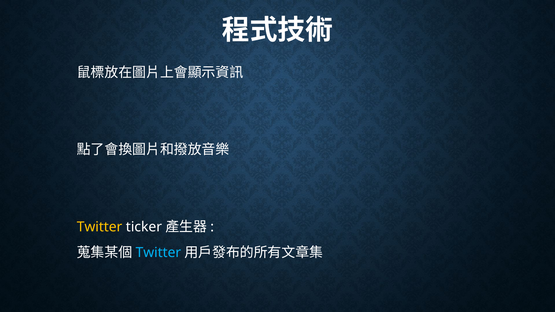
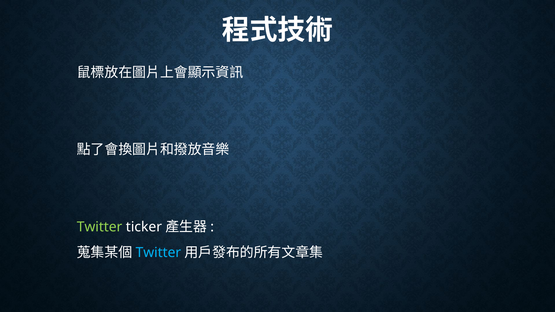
Twitter colour: yellow -> light green (100, 227)
